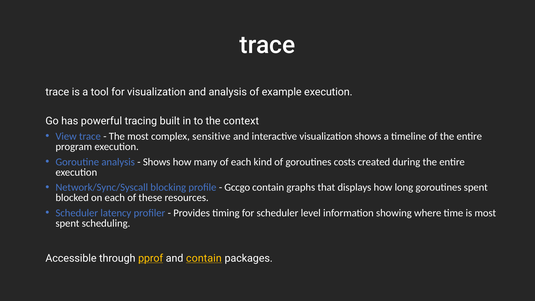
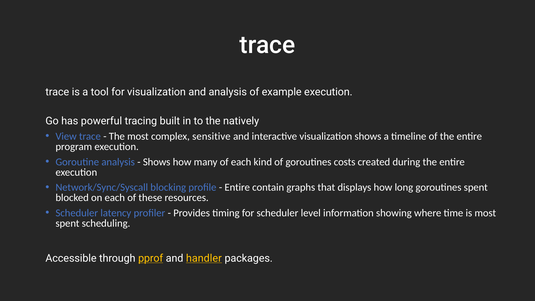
context: context -> natively (241, 121)
Gccgo: Gccgo -> Entire (237, 187)
and contain: contain -> handler (204, 258)
